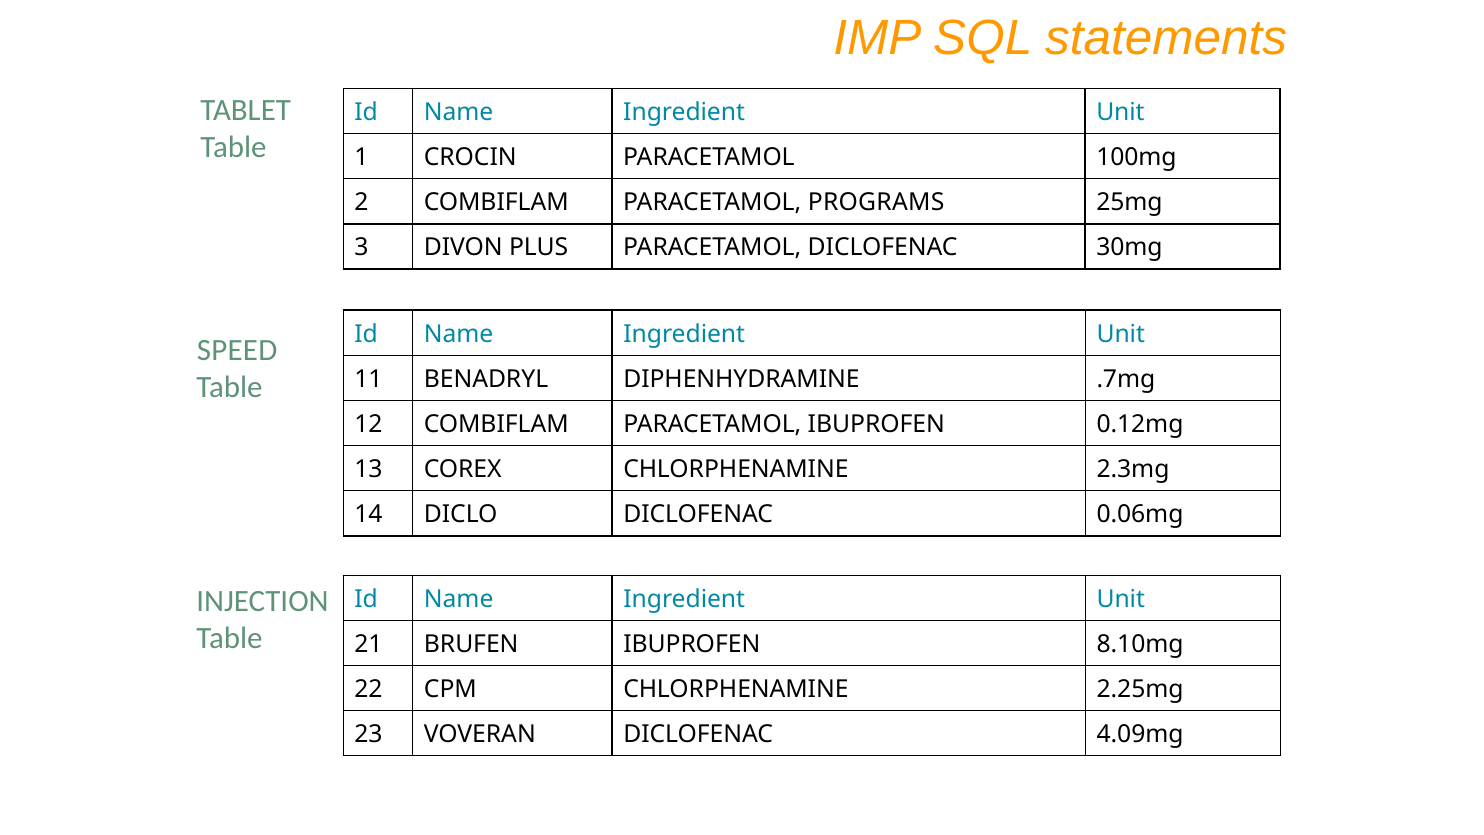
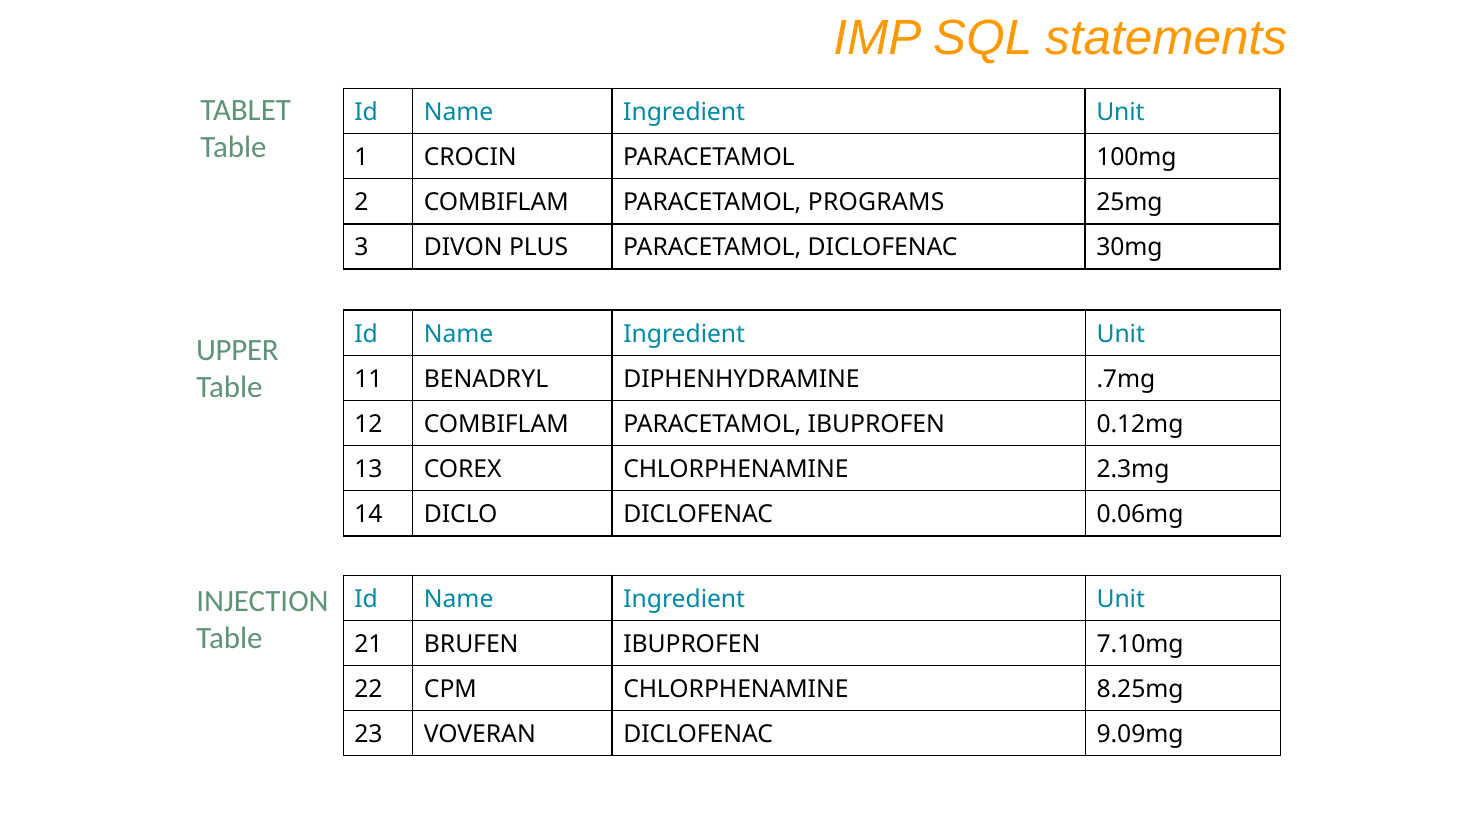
SPEED: SPEED -> UPPER (237, 350)
8.10mg: 8.10mg -> 7.10mg (1140, 644)
2.25mg: 2.25mg -> 8.25mg (1140, 689)
4.09mg: 4.09mg -> 9.09mg (1140, 734)
